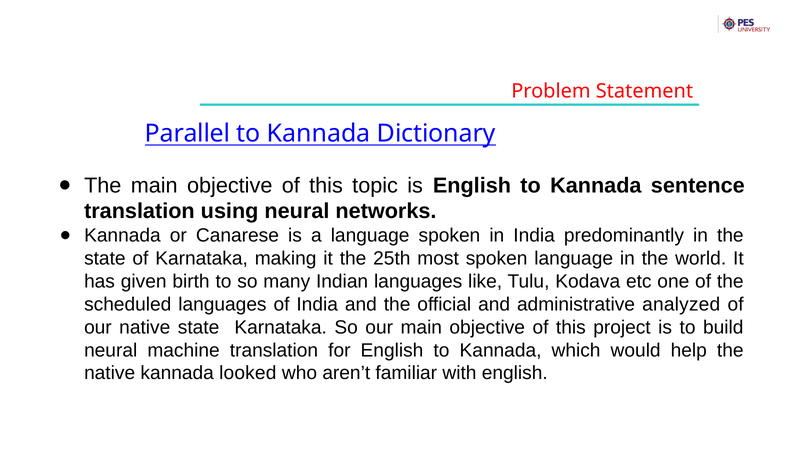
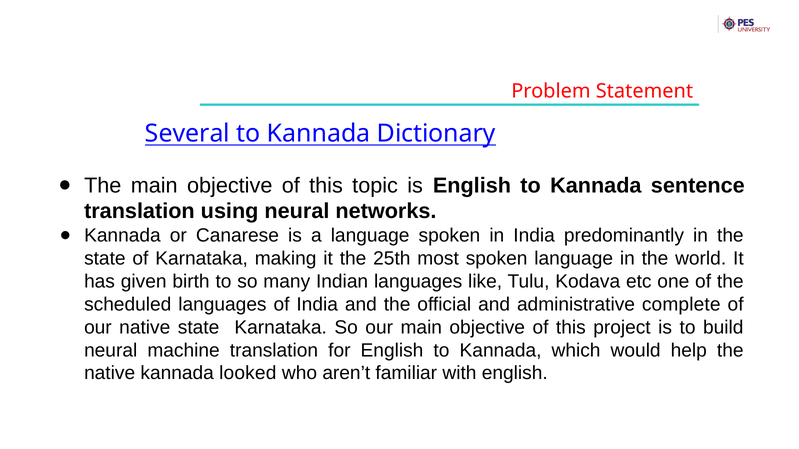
Parallel: Parallel -> Several (187, 134)
analyzed: analyzed -> complete (681, 305)
